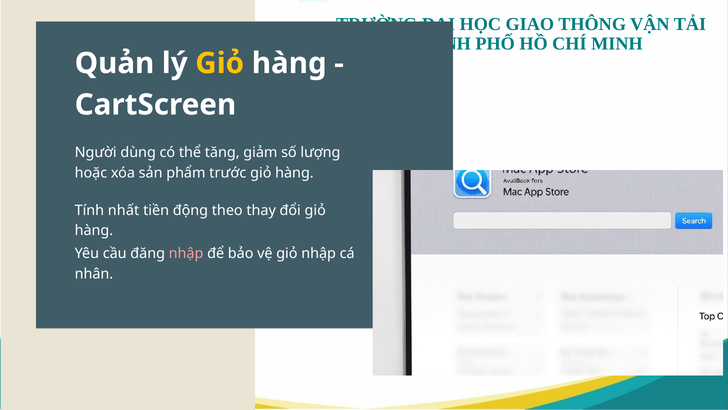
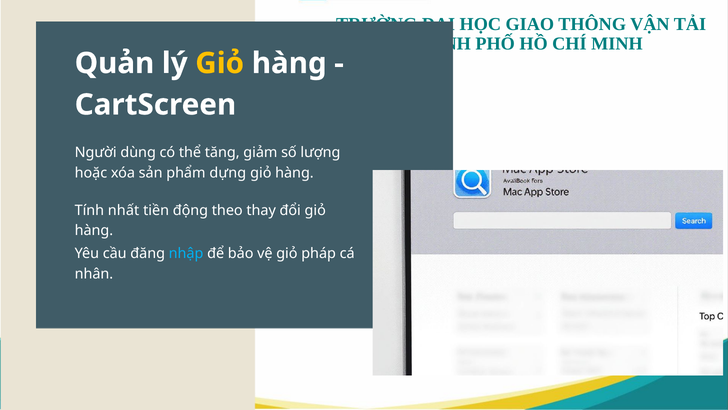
trước: trước -> dựng (228, 173)
nhập colour: pink -> light blue (186, 253)
giỏ nhập: nhập -> pháp (319, 253)
